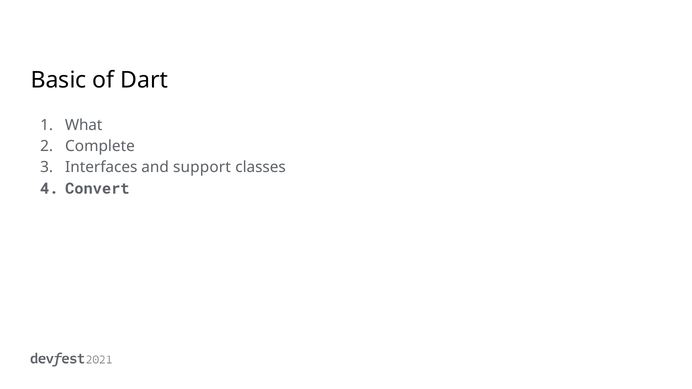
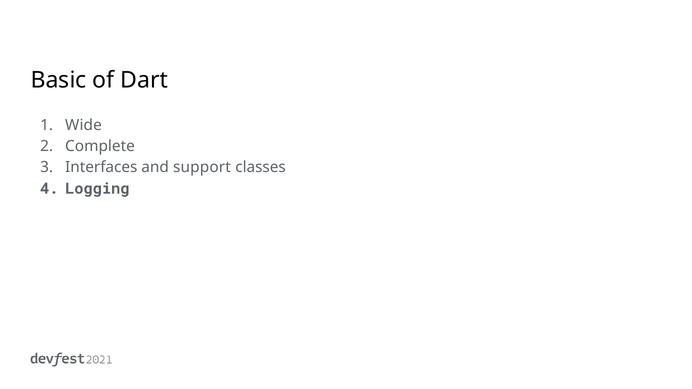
What: What -> Wide (83, 125)
Convert: Convert -> Logging (97, 189)
